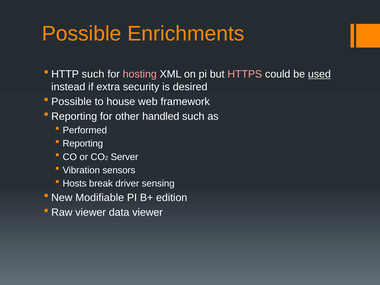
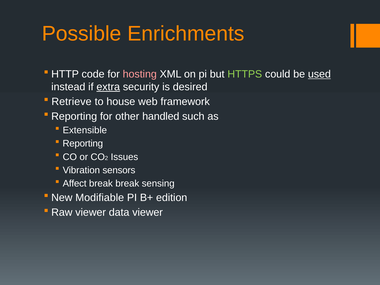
HTTP such: such -> code (93, 74)
HTTPS colour: pink -> light green (245, 74)
extra underline: none -> present (108, 87)
Possible: Possible -> Retrieve (71, 102)
Performed: Performed -> Extensible (85, 130)
Server: Server -> Issues (124, 157)
Hosts: Hosts -> Affect (75, 183)
break driver: driver -> break (127, 183)
